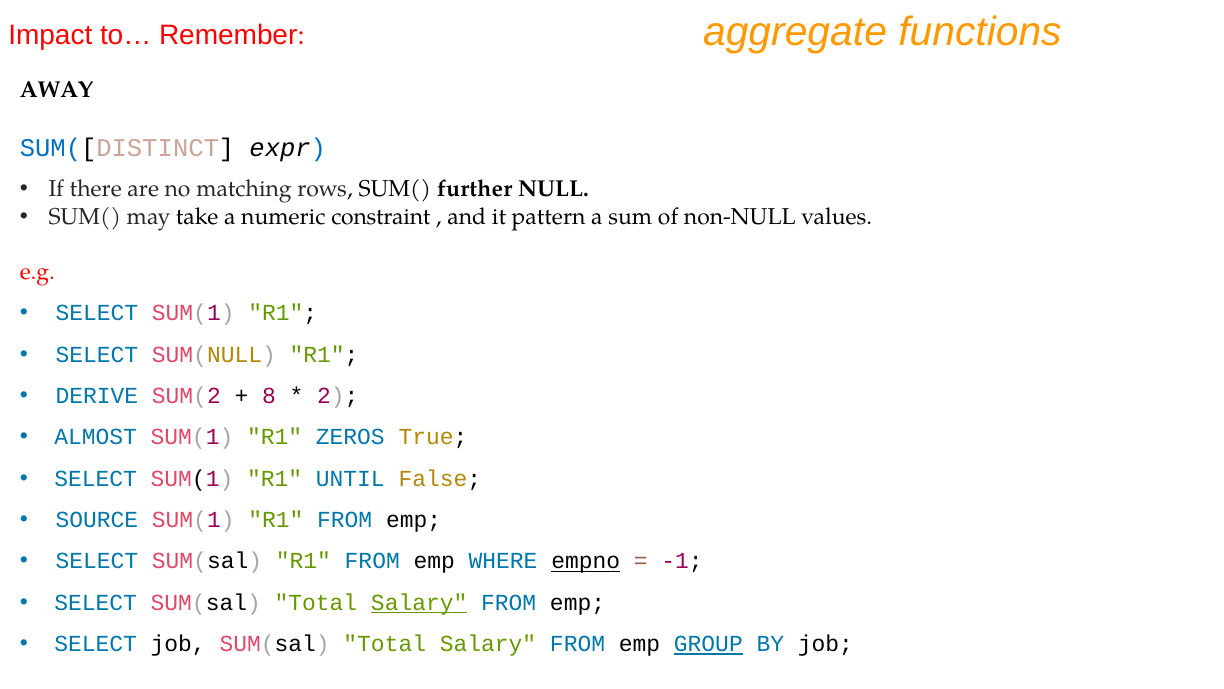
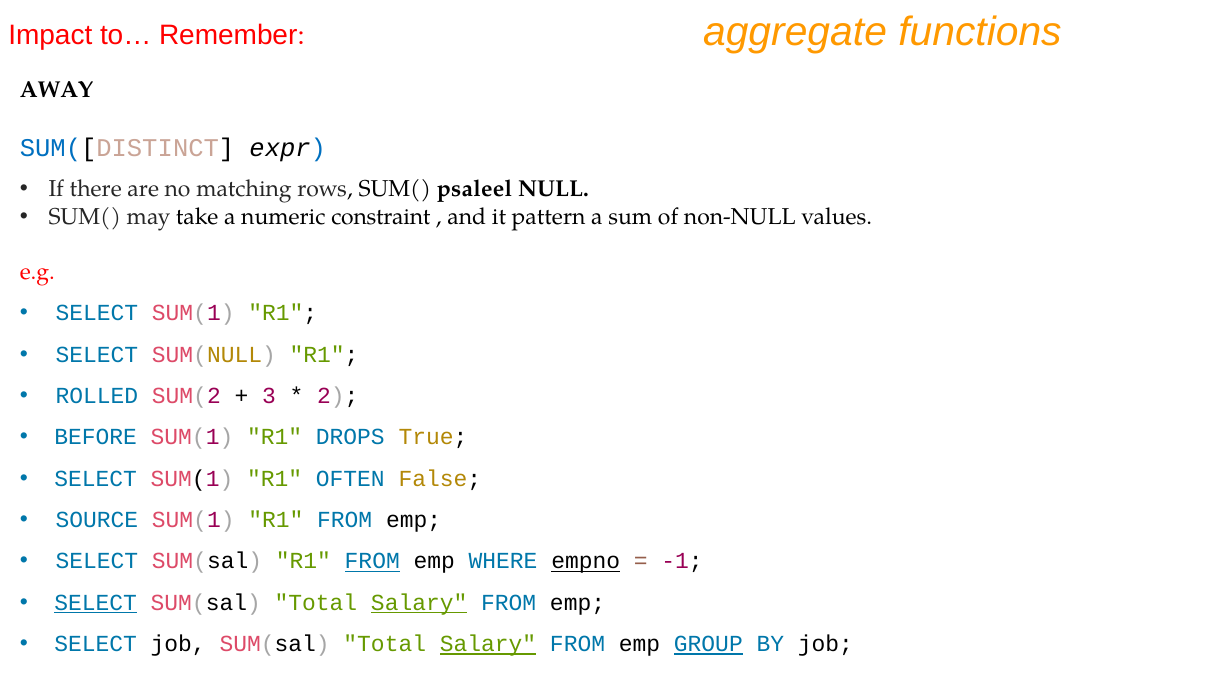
further: further -> psaleel (475, 189)
DERIVE: DERIVE -> ROLLED (97, 396)
8: 8 -> 3 (269, 396)
ALMOST: ALMOST -> BEFORE (96, 437)
ZEROS: ZEROS -> DROPS (350, 437)
UNTIL: UNTIL -> OFTEN (350, 478)
FROM underline: none -> present (372, 561)
SELECT underline: none -> present (96, 602)
Salary underline: none -> present (488, 644)
